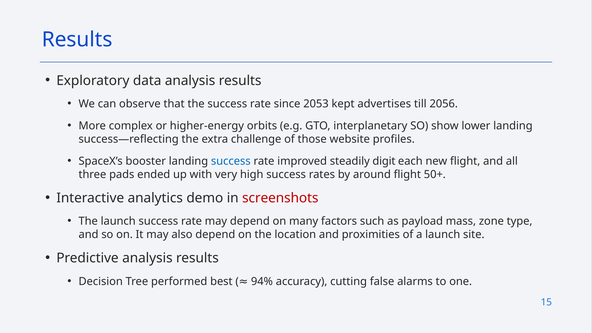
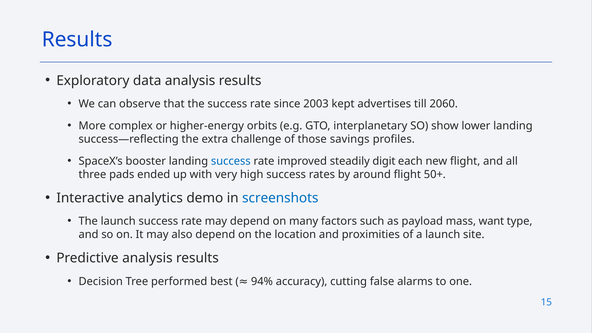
2053: 2053 -> 2003 (316, 104)
2056: 2056 -> 2060 (444, 104)
website: website -> savings (350, 139)
screenshots colour: red -> blue (280, 198)
zone: zone -> want (491, 221)
